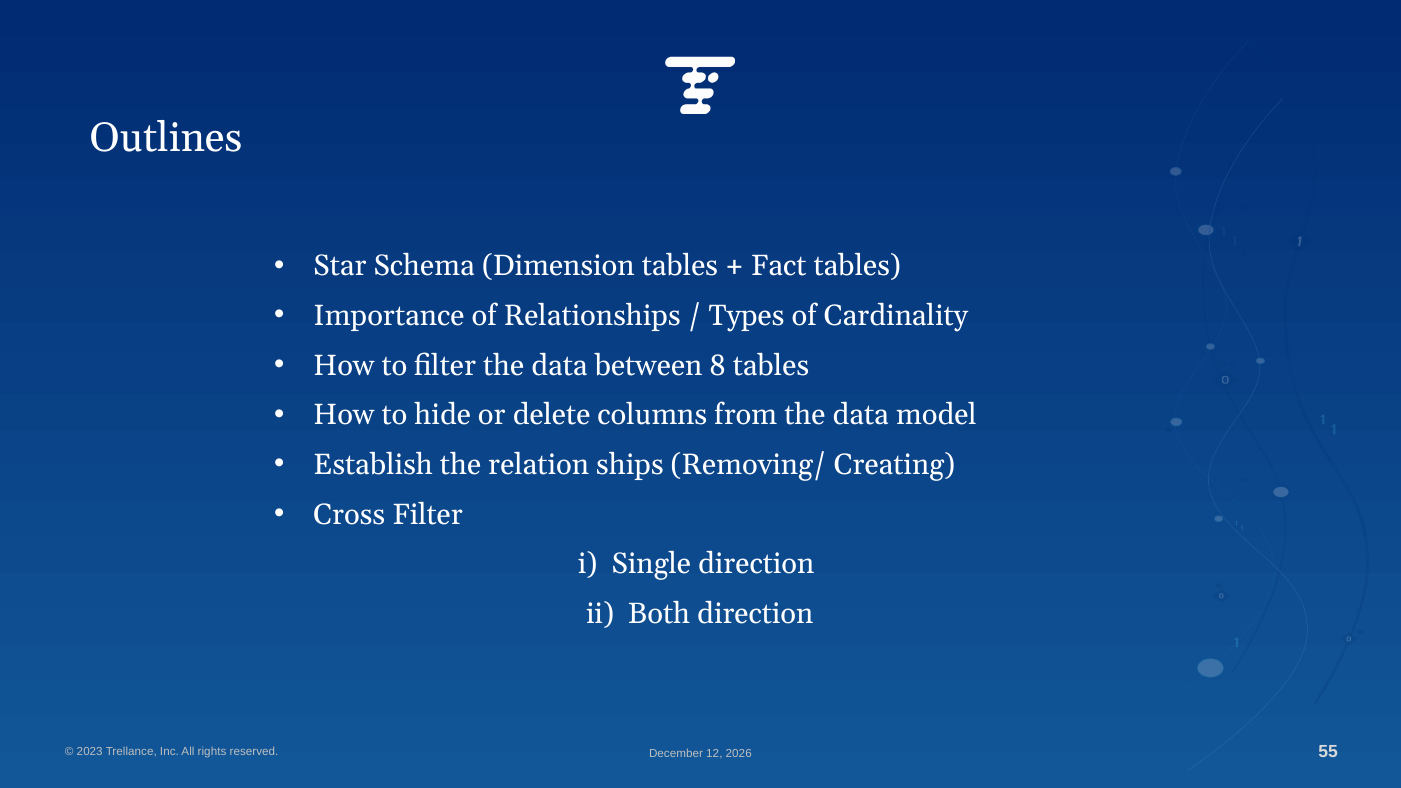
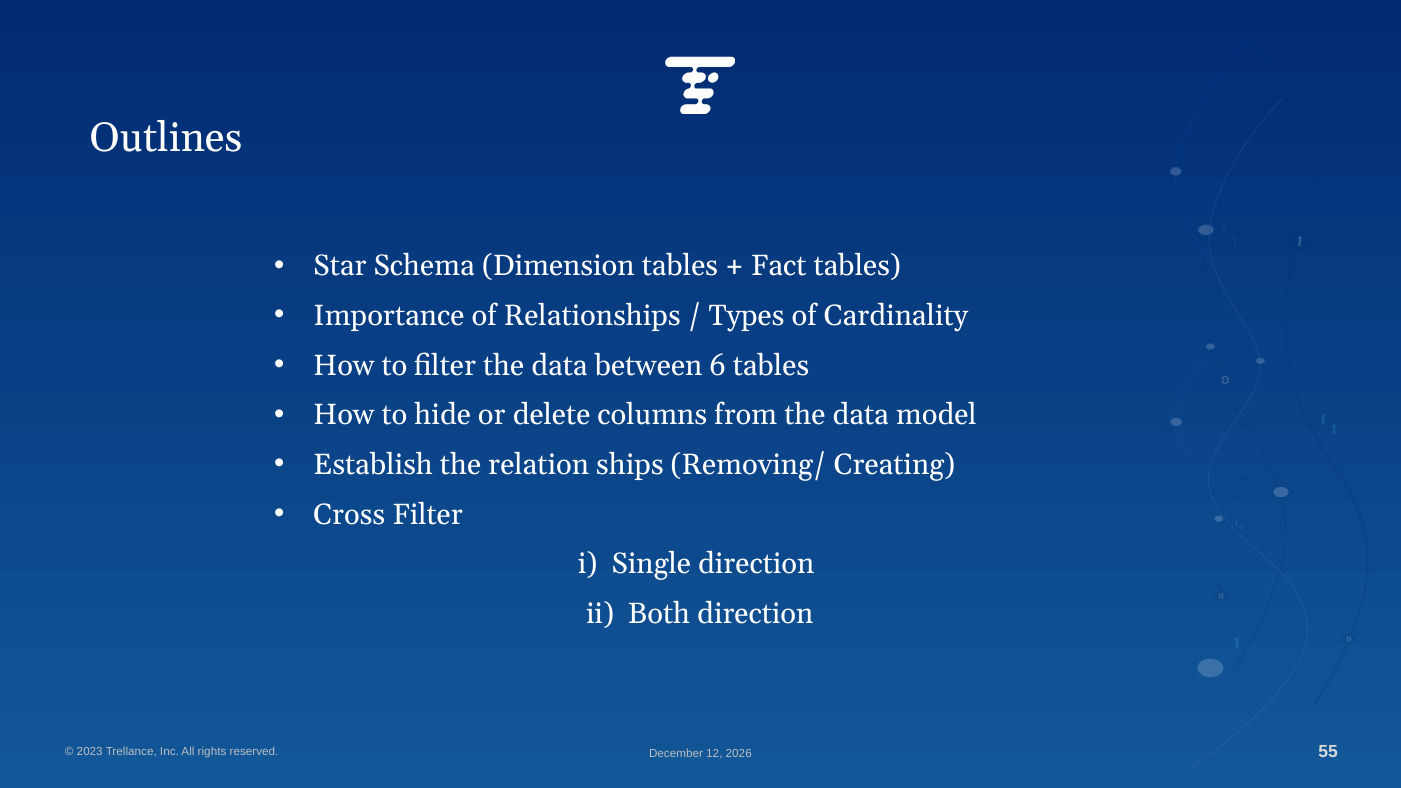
8: 8 -> 6 (718, 366)
